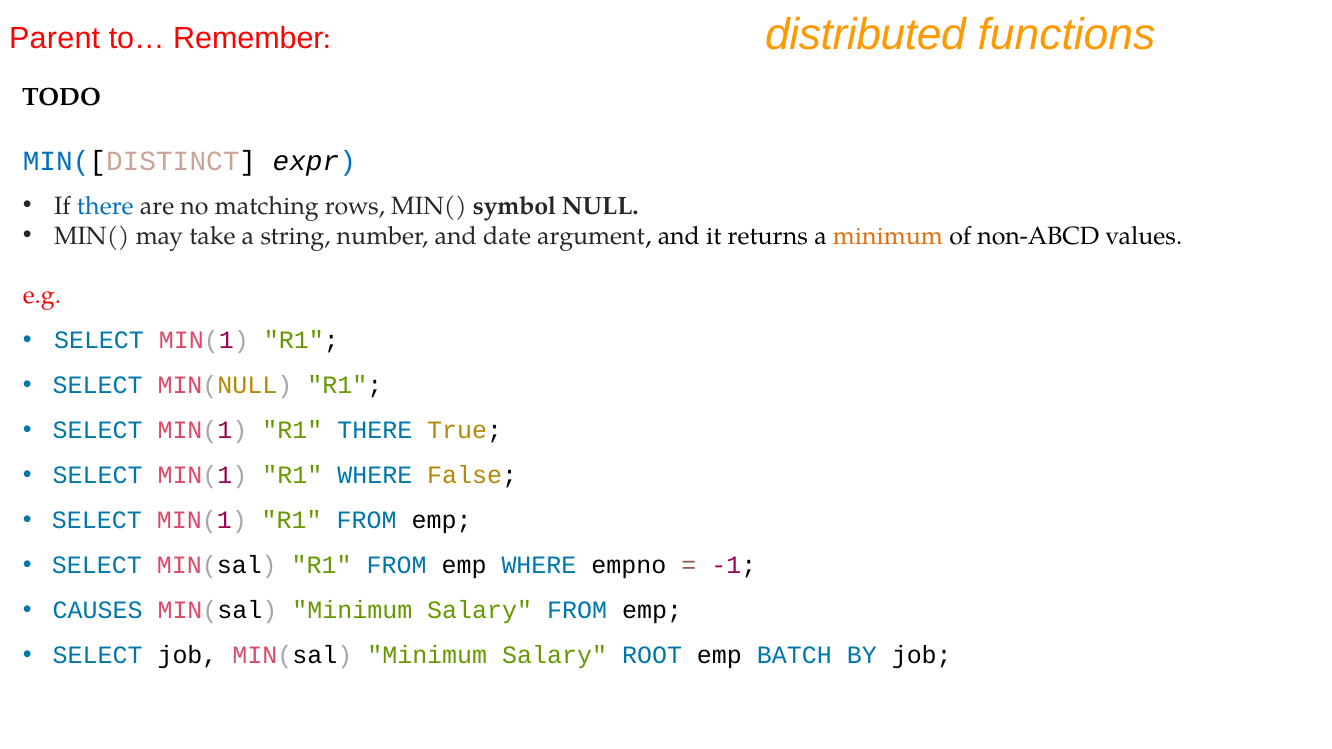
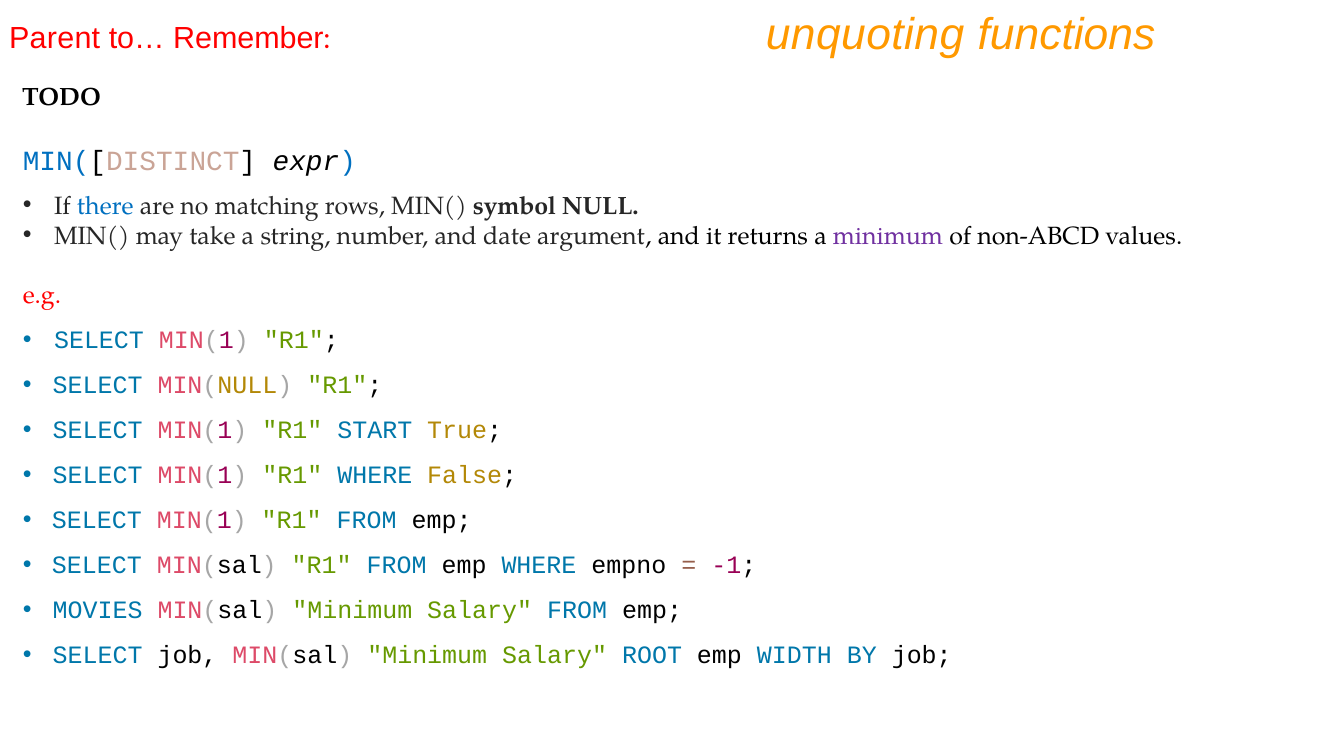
distributed: distributed -> unquoting (865, 35)
minimum colour: orange -> purple (888, 236)
R1 THERE: THERE -> START (375, 431)
CAUSES: CAUSES -> MOVIES (98, 611)
BATCH: BATCH -> WIDTH (794, 655)
